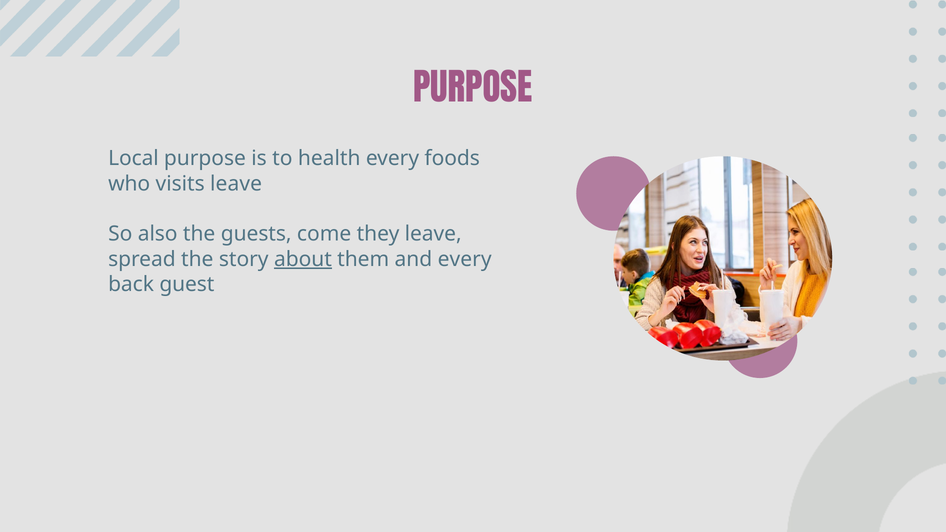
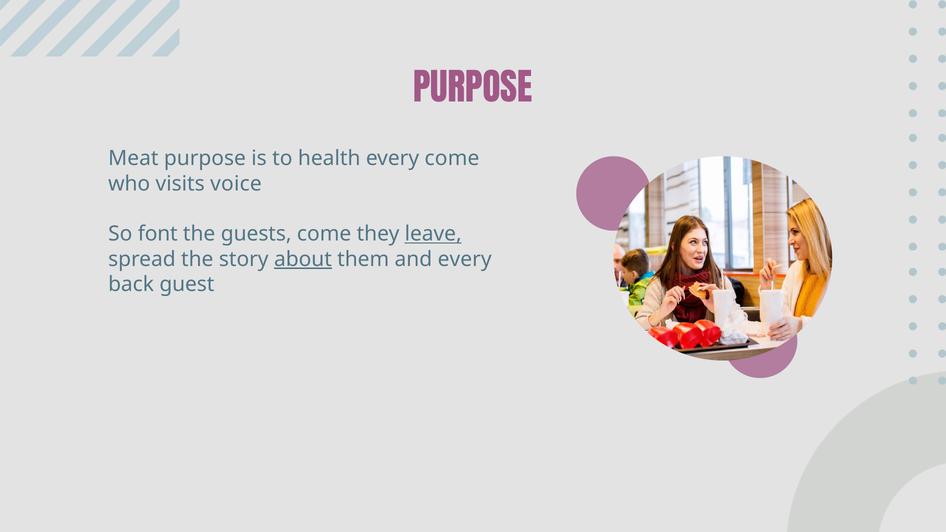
Local: Local -> Meat (133, 158)
every foods: foods -> come (452, 158)
visits leave: leave -> voice (236, 184)
also: also -> font (158, 234)
leave underline: none -> present (433, 234)
